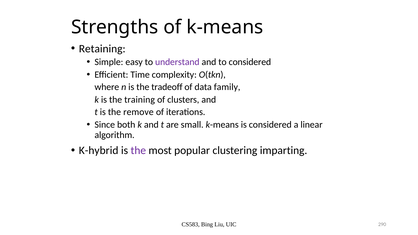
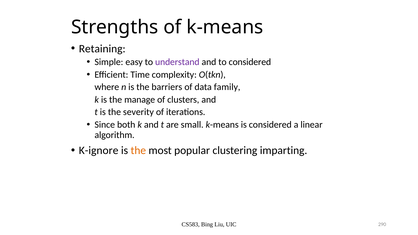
tradeoff: tradeoff -> barriers (167, 87)
training: training -> manage (140, 100)
remove: remove -> severity (138, 112)
K-hybrid: K-hybrid -> K-ignore (99, 151)
the colour: purple -> orange (138, 151)
